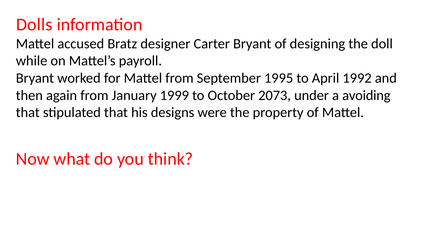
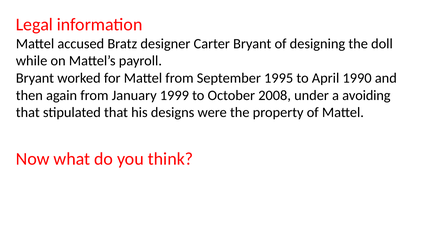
Dolls: Dolls -> Legal (34, 25)
1992: 1992 -> 1990 (357, 78)
2073: 2073 -> 2008 (275, 95)
